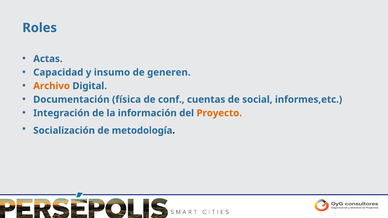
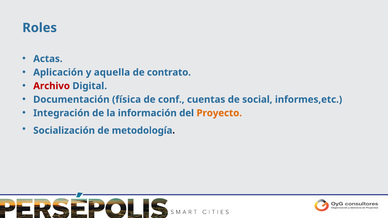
Capacidad: Capacidad -> Aplicación (58, 72)
insumo: insumo -> aquella (112, 72)
generen: generen -> contrato (169, 72)
Archivo colour: orange -> red (52, 86)
